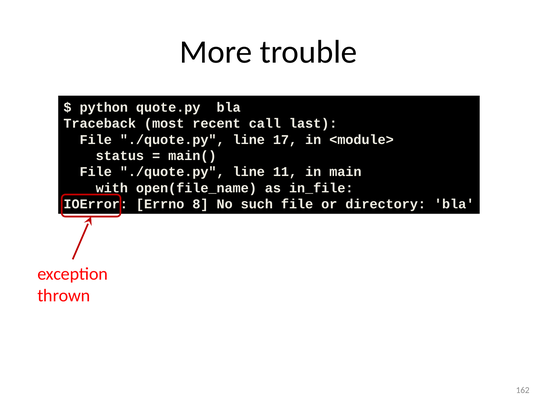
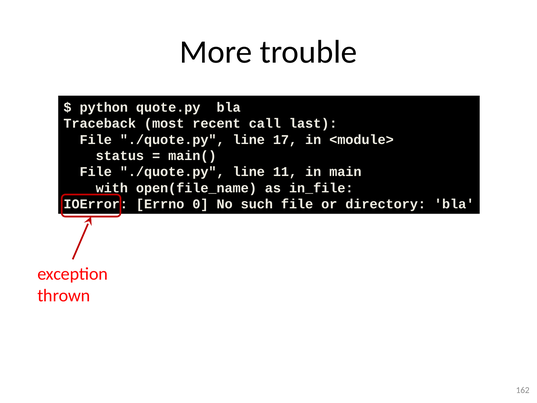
8: 8 -> 0 (200, 204)
